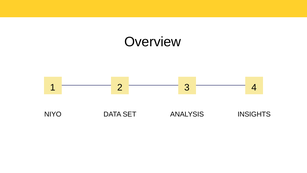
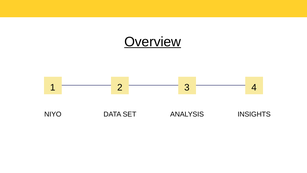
Overview underline: none -> present (153, 42)
